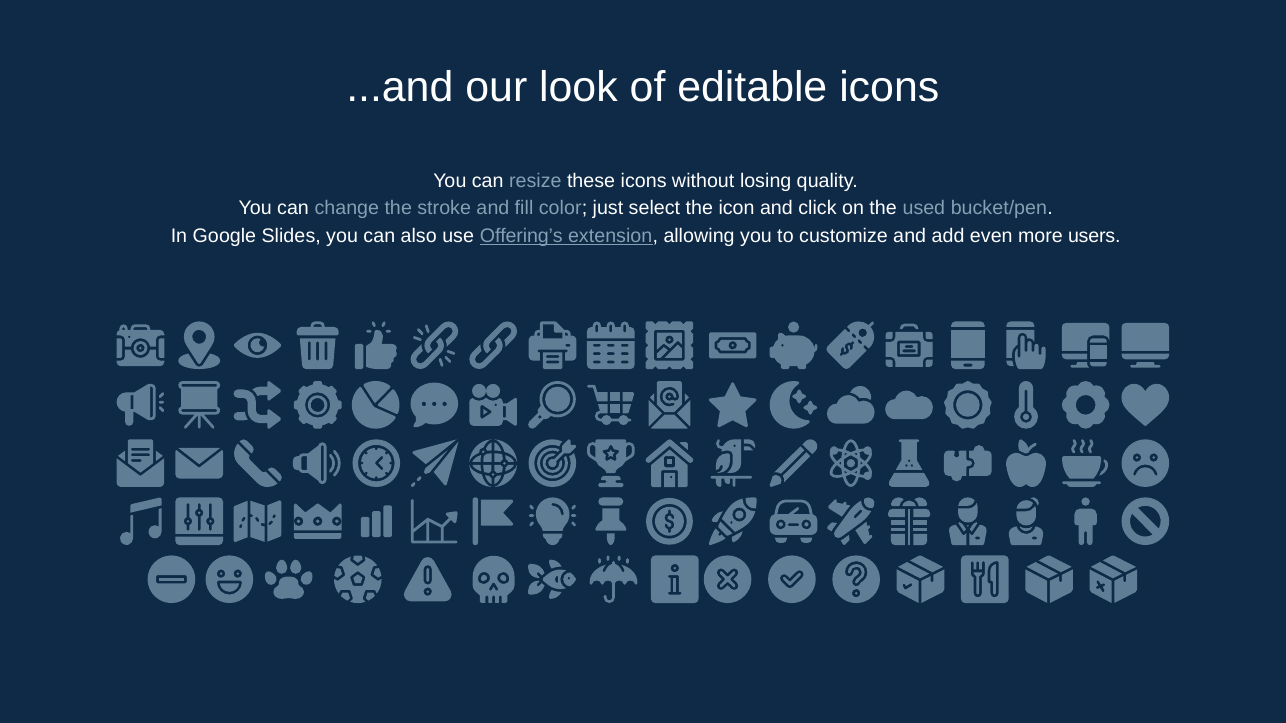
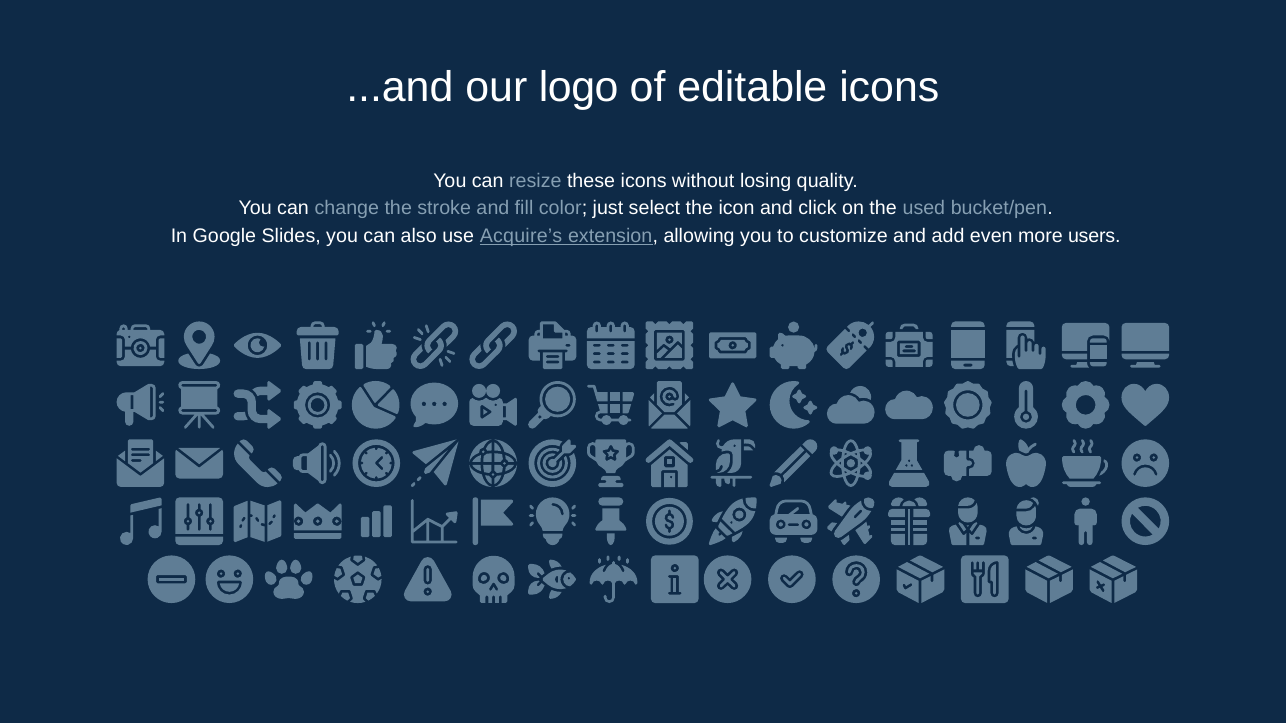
look: look -> logo (579, 87)
Offering’s: Offering’s -> Acquire’s (521, 236)
